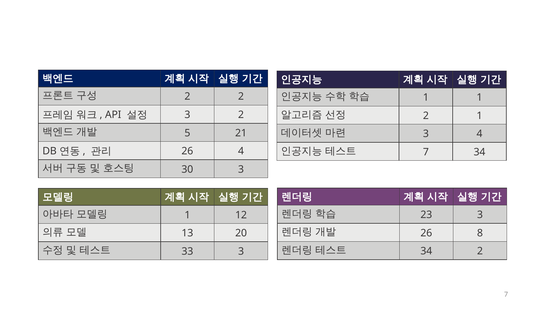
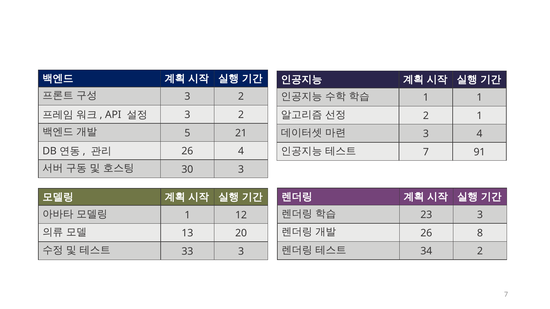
2: 2 -> 3 (187, 97)
7 34: 34 -> 91 (480, 152)
